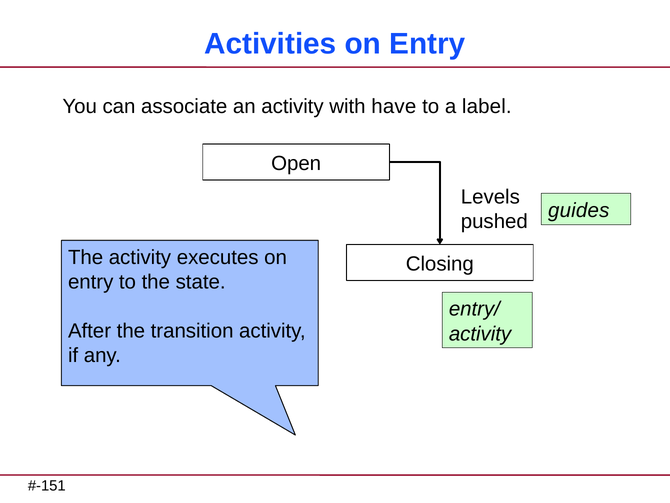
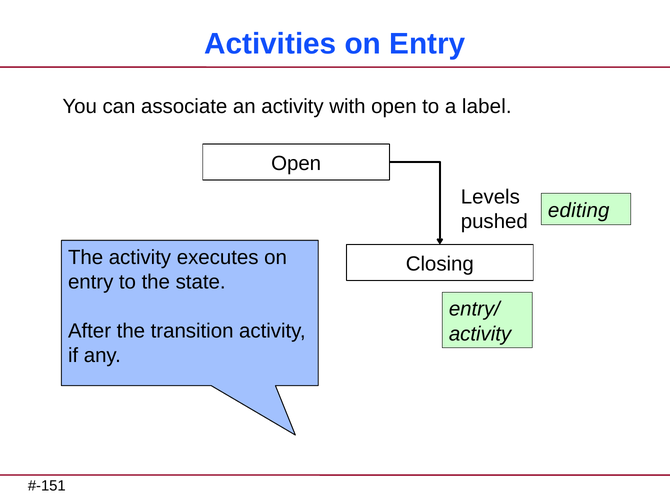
with have: have -> open (394, 106)
guides: guides -> editing (579, 210)
